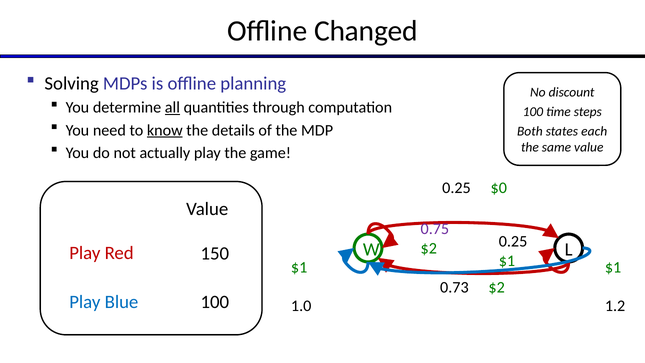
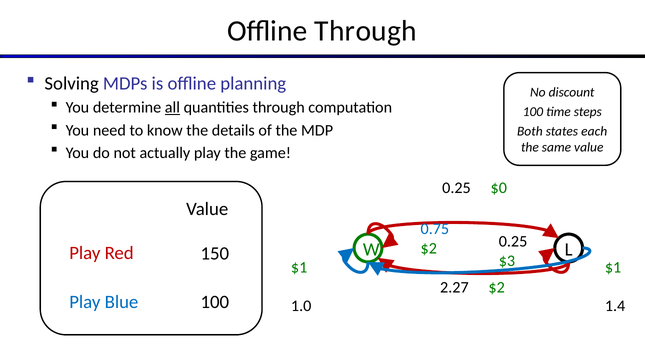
Offline Changed: Changed -> Through (366, 31)
know underline: present -> none (165, 130)
0.75 colour: purple -> blue (435, 229)
$1: $1 -> $3 (507, 261)
0.73: 0.73 -> 2.27 (454, 287)
1.2: 1.2 -> 1.4 (615, 306)
